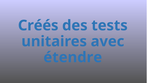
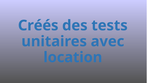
étendre: étendre -> location (73, 57)
